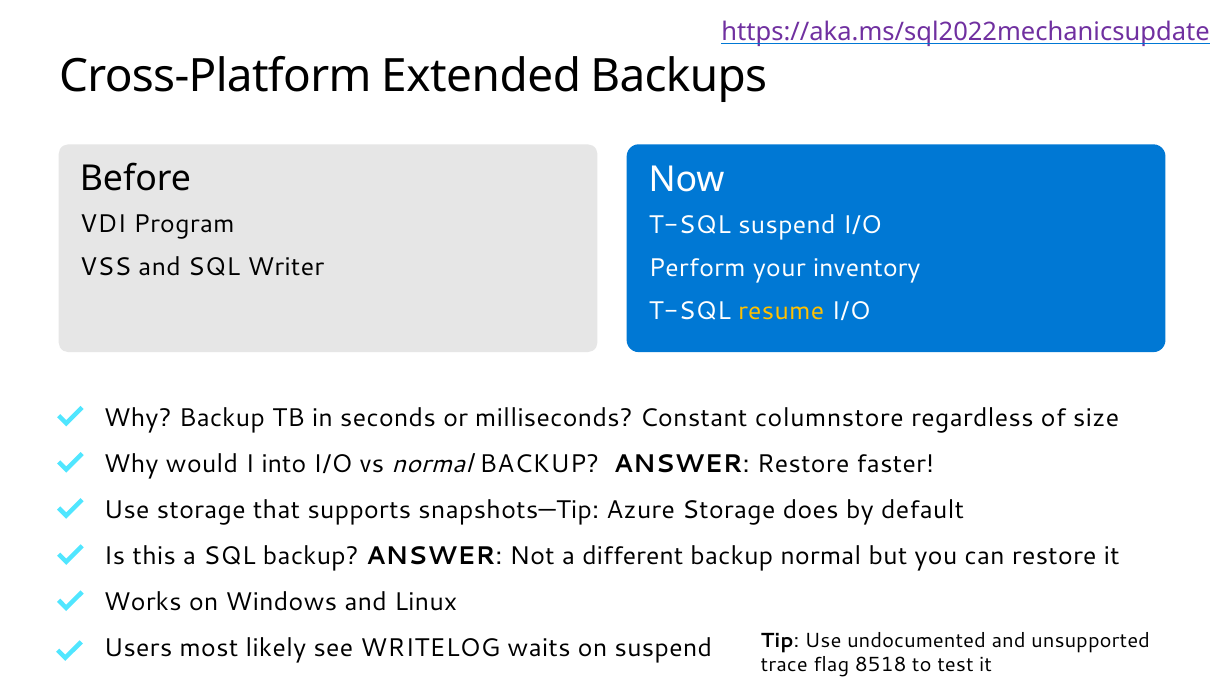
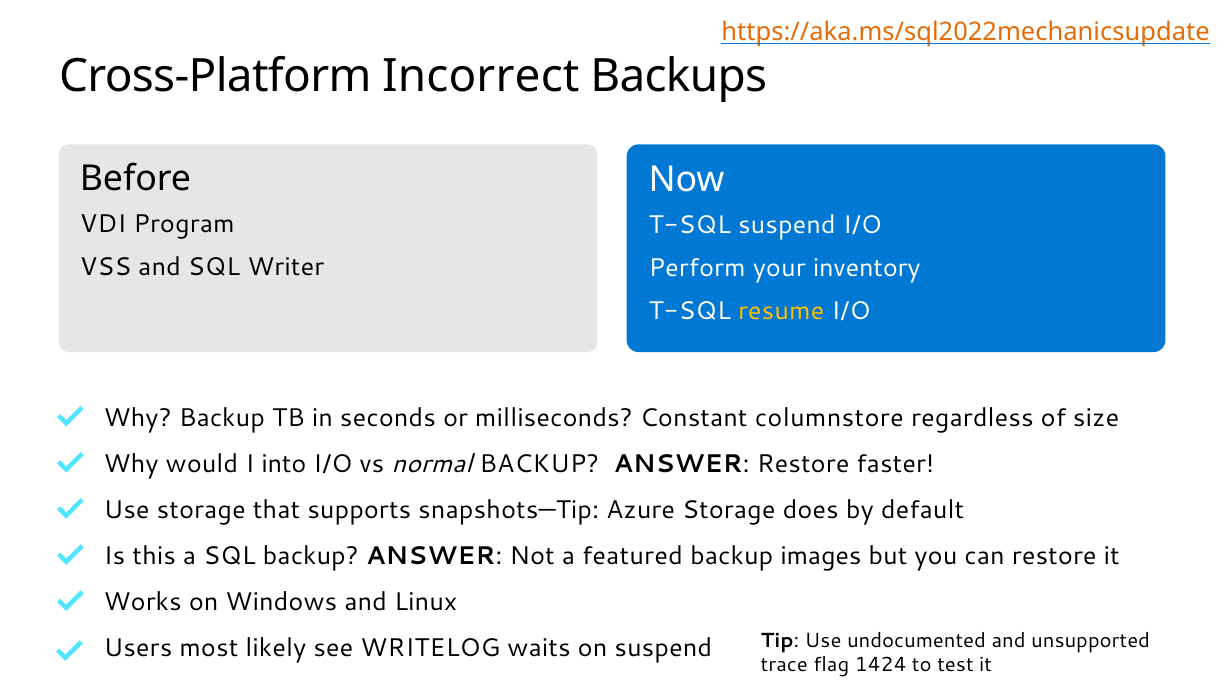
https://aka.ms/sql2022mechanicsupdate colour: purple -> orange (966, 32)
Extended: Extended -> Incorrect (481, 77)
different: different -> featured (633, 556)
backup normal: normal -> images (821, 556)
8518: 8518 -> 1424 (881, 665)
